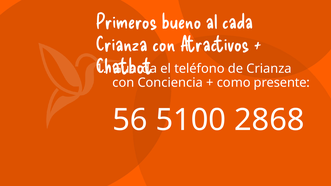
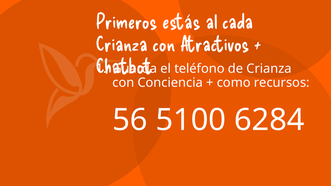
bueno: bueno -> estás (181, 22)
presente: presente -> recursos (282, 83)
2868: 2868 -> 6284 (269, 120)
